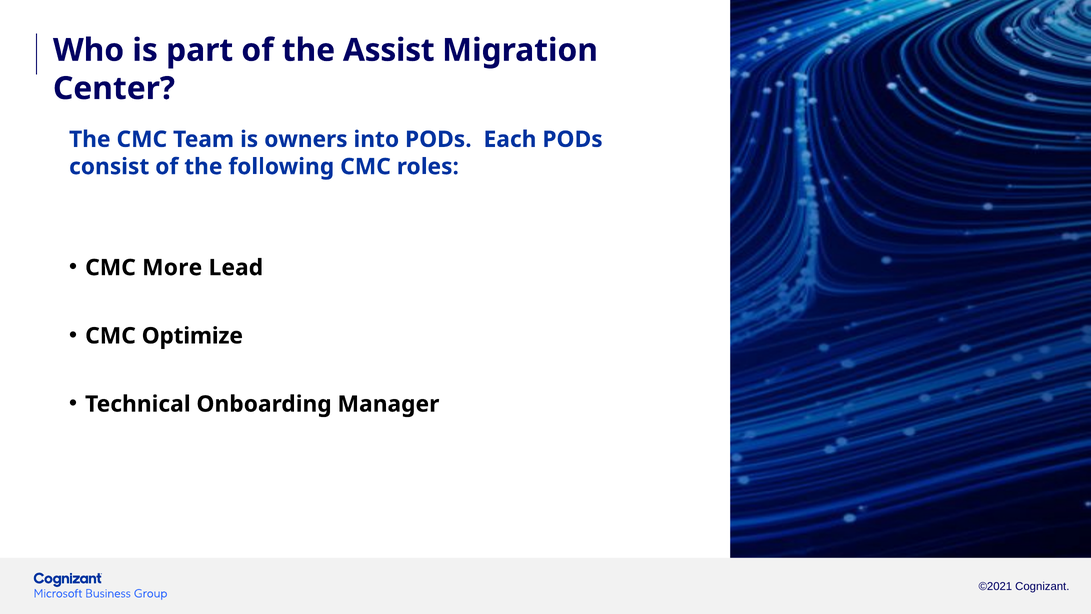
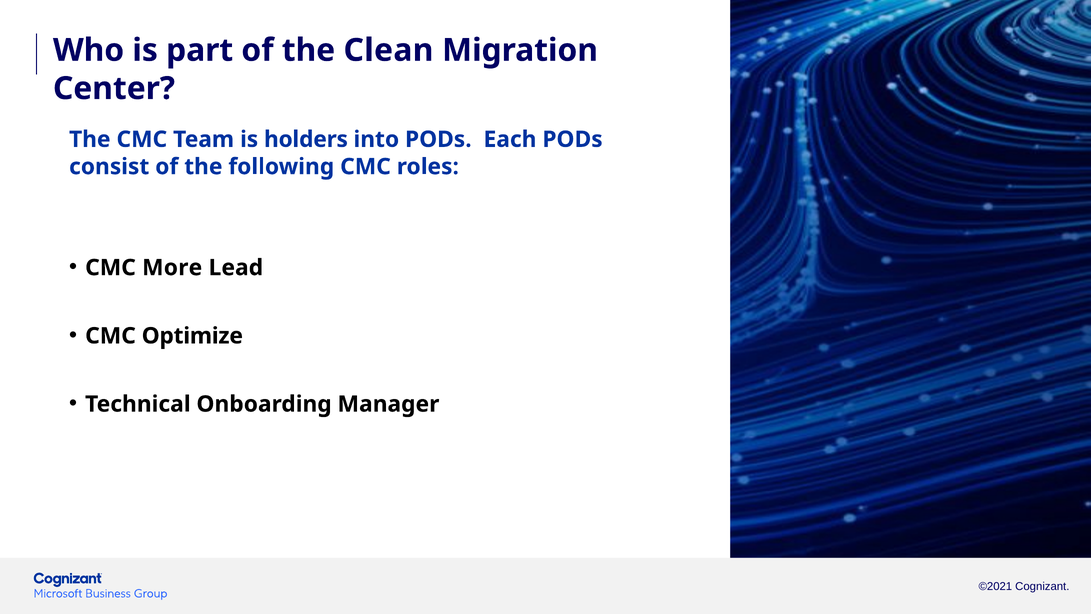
Assist: Assist -> Clean (388, 50)
owners: owners -> holders (306, 139)
